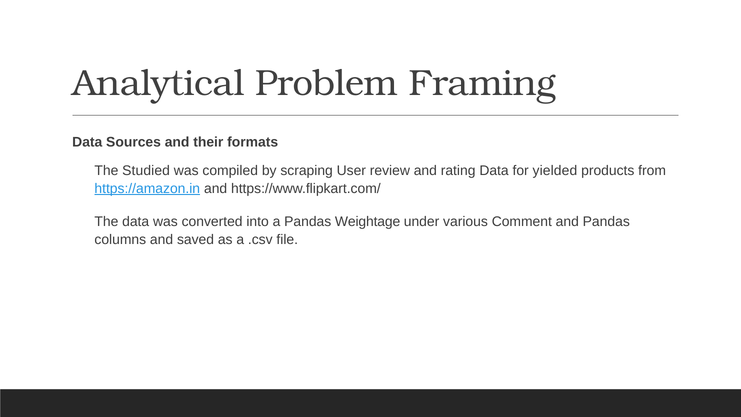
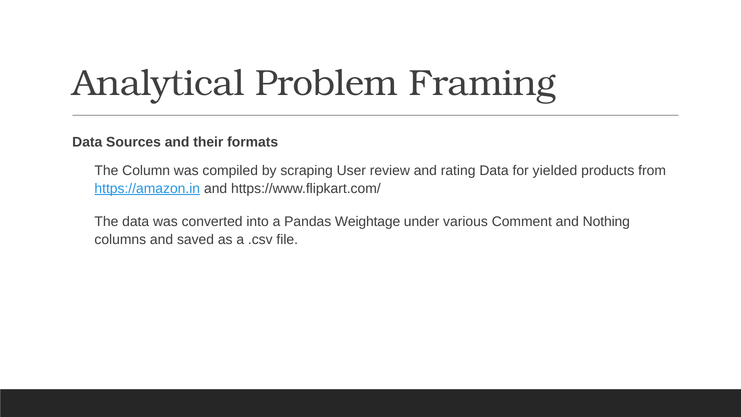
Studied: Studied -> Column (146, 171)
and Pandas: Pandas -> Nothing (606, 222)
